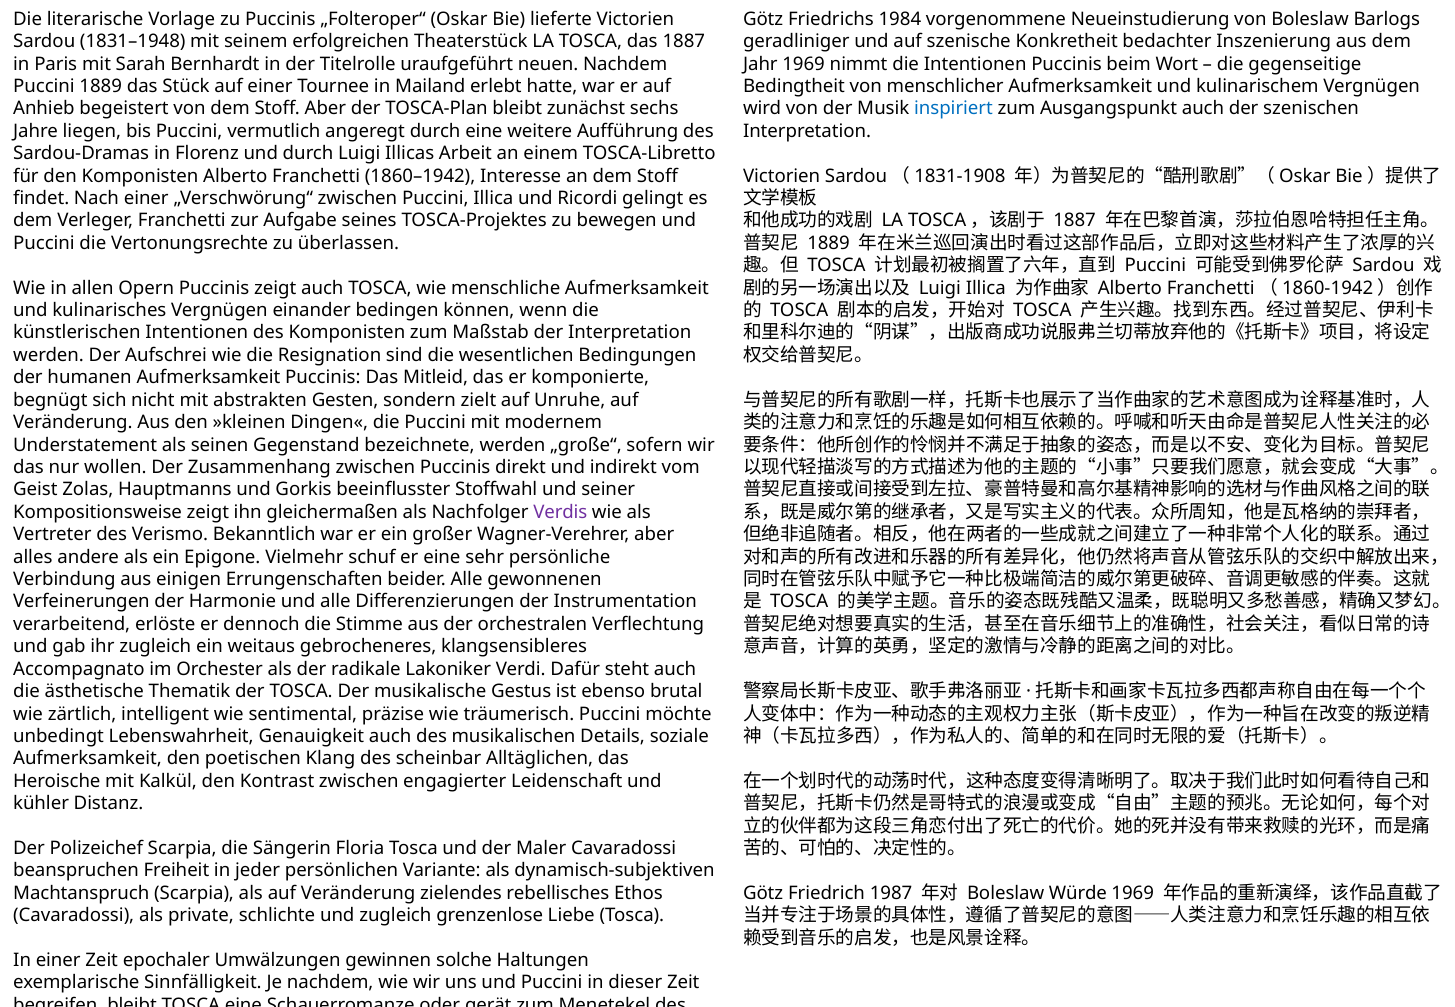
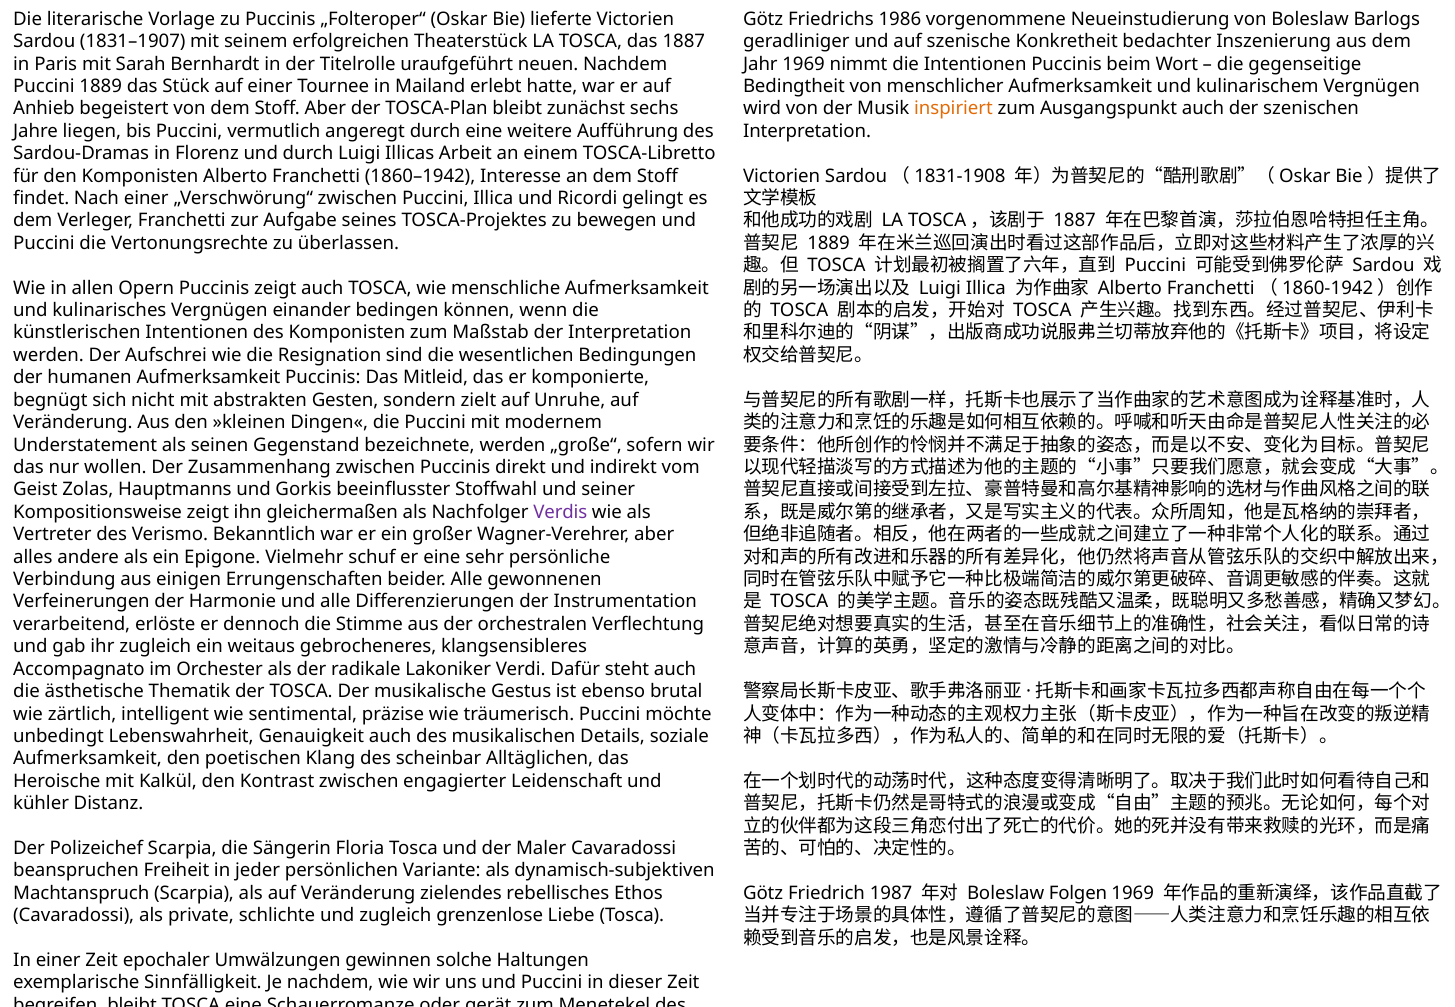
1984: 1984 -> 1986 (900, 19)
1831–1948: 1831–1948 -> 1831–1907 (133, 41)
inspiriert colour: blue -> orange (953, 109)
Würde: Würde -> Folgen (1078, 893)
